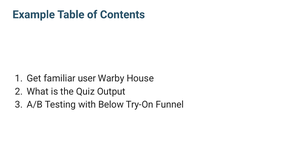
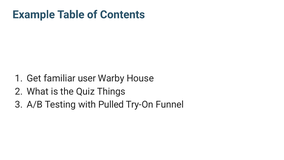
Output: Output -> Things (111, 91)
Below: Below -> Pulled (111, 104)
